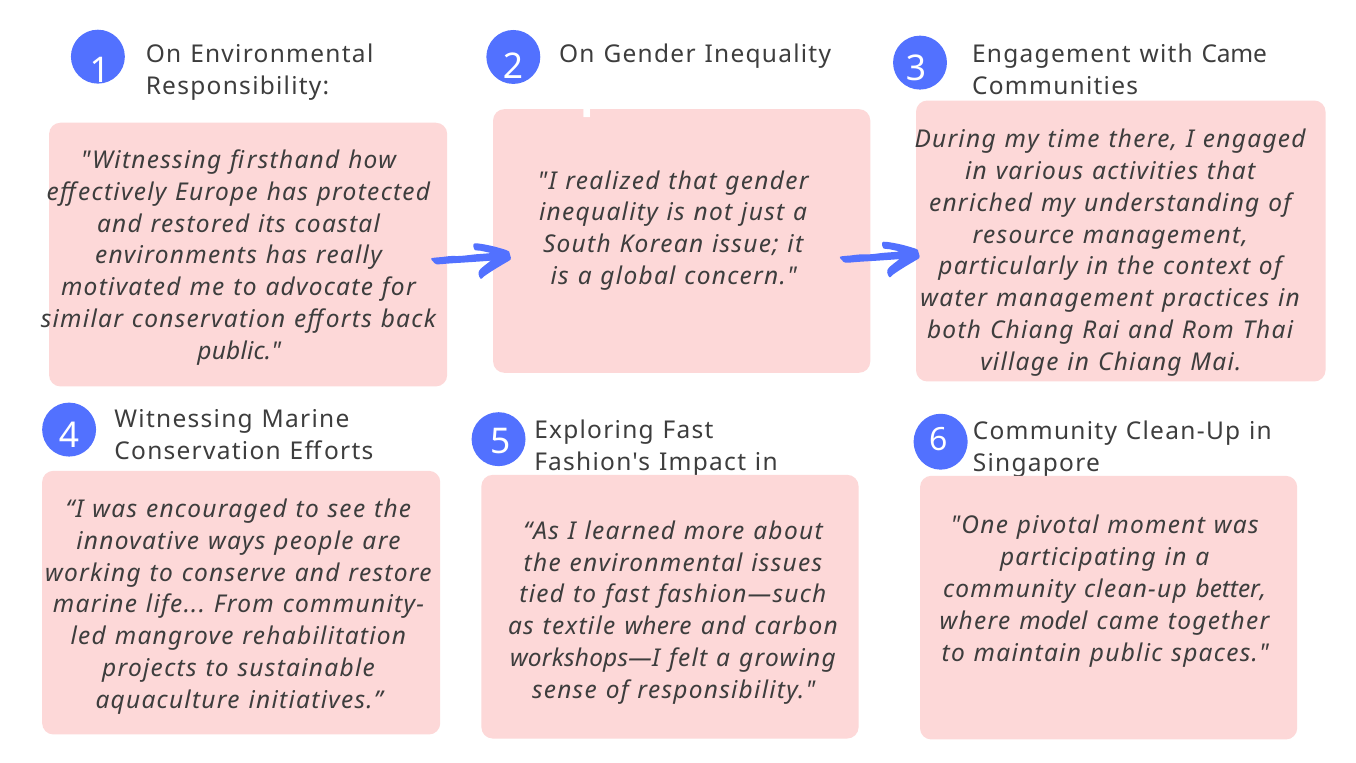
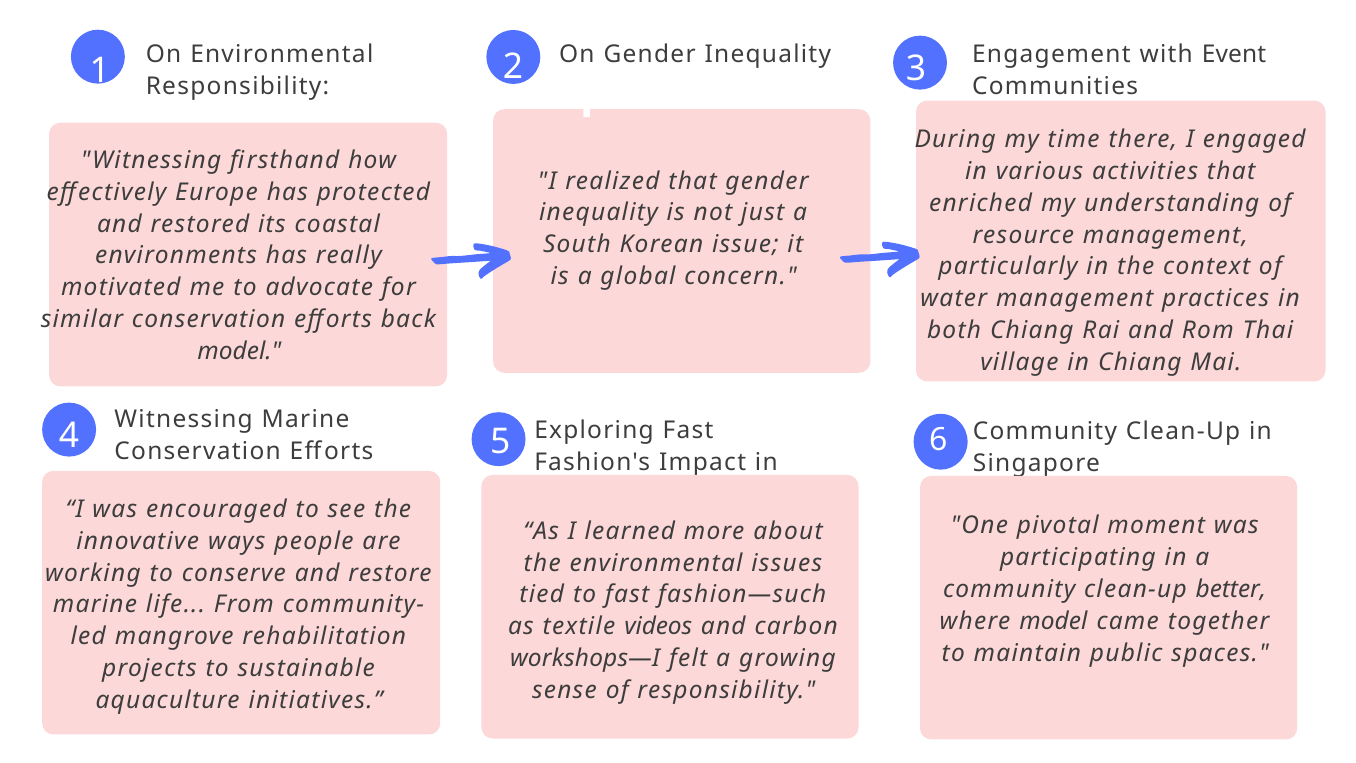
with Came: Came -> Event (1234, 55)
public: public -> model (239, 351)
textile where: where -> videos (658, 626)
